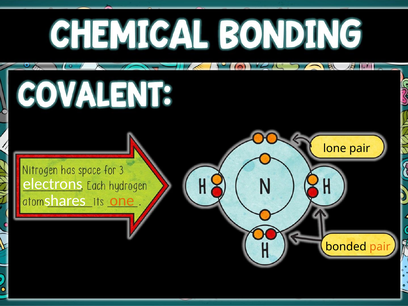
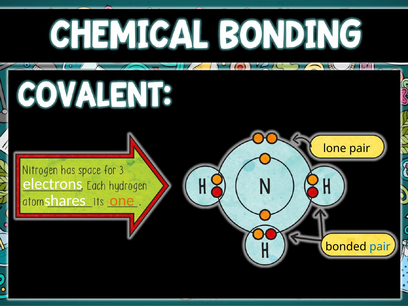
pair colour: orange -> blue (380, 247)
